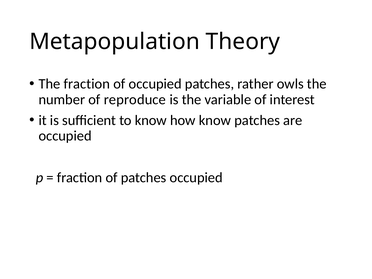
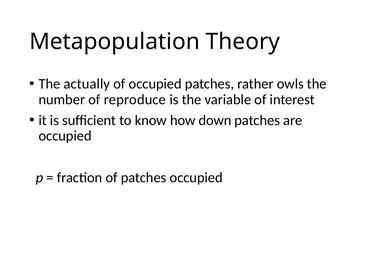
The fraction: fraction -> actually (87, 84)
how know: know -> down (215, 120)
